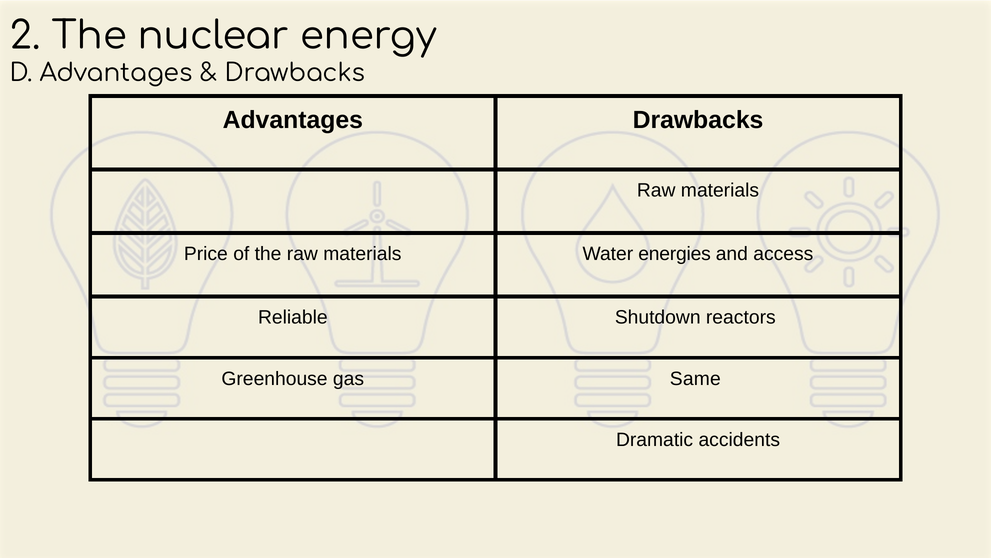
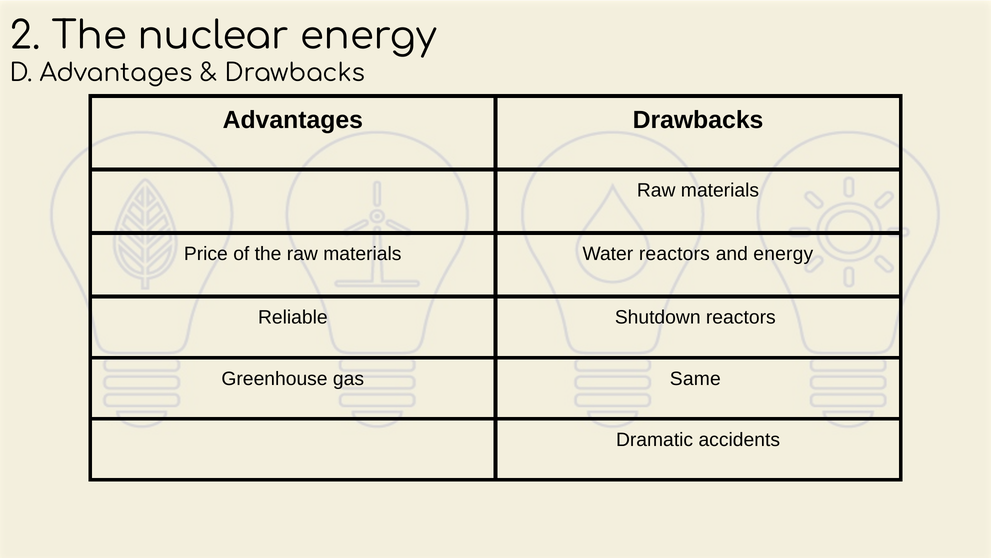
Water energies: energies -> reactors (674, 254)
and access: access -> energy (783, 254)
